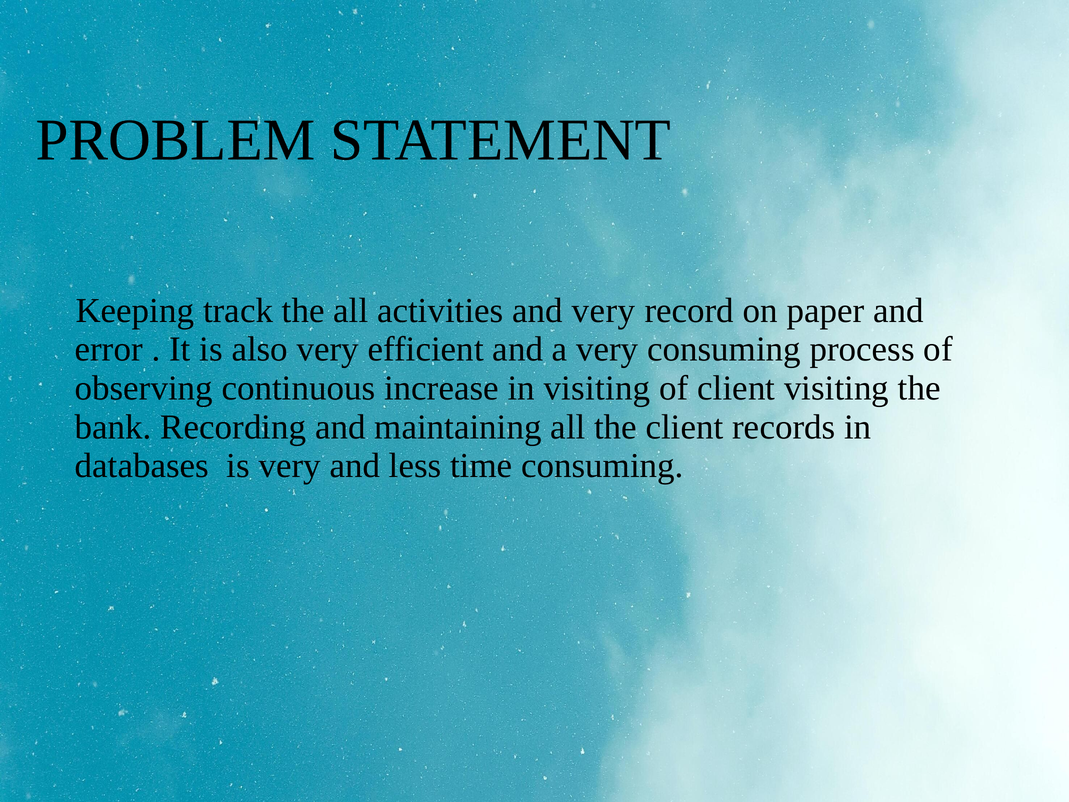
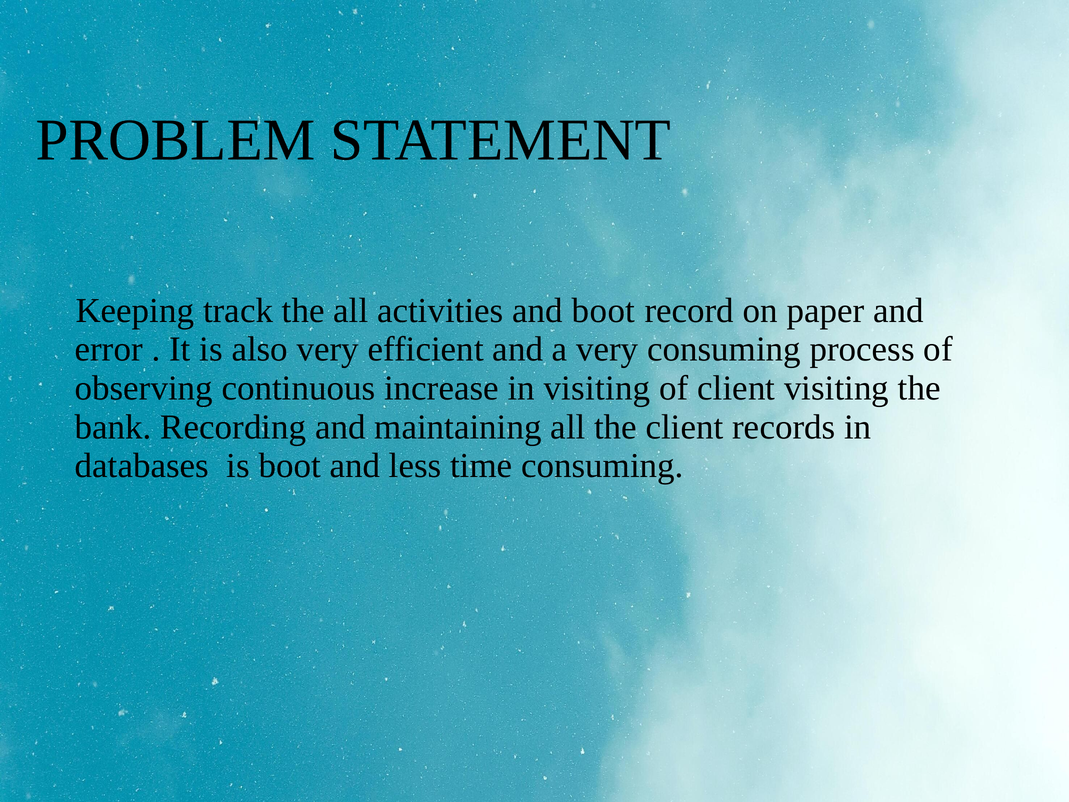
and very: very -> boot (603, 310)
is very: very -> boot (290, 466)
